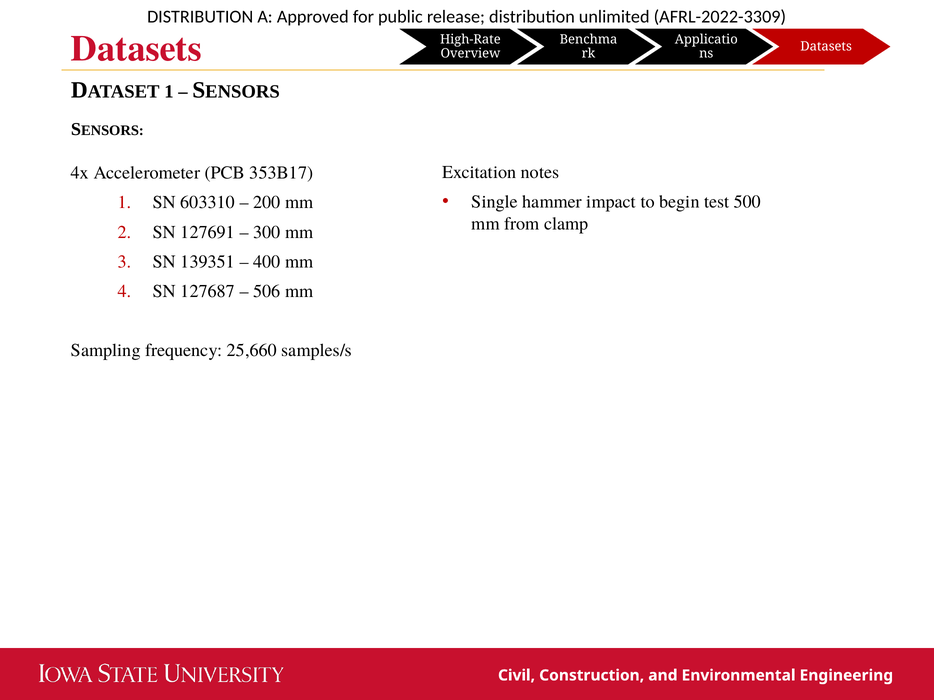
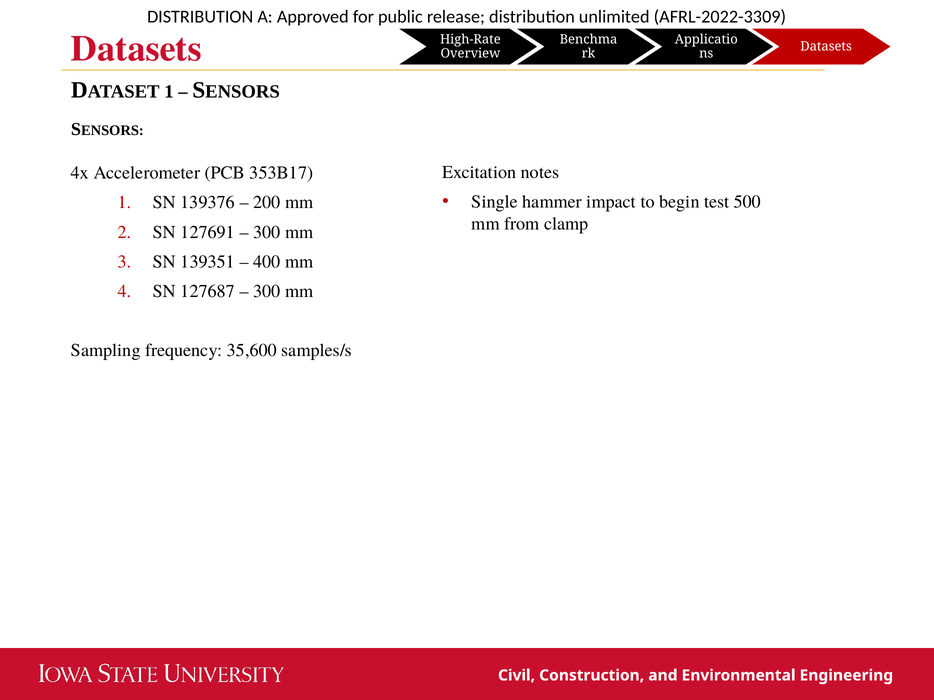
603310: 603310 -> 139376 (208, 203)
506: 506 -> 300 (267, 291)
25,660: 25,660 -> 35,600 (252, 351)
